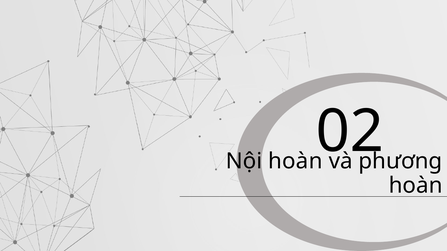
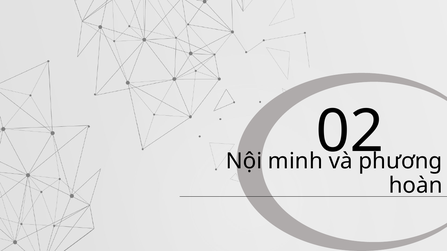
Nội hoàn: hoàn -> minh (295, 161)
